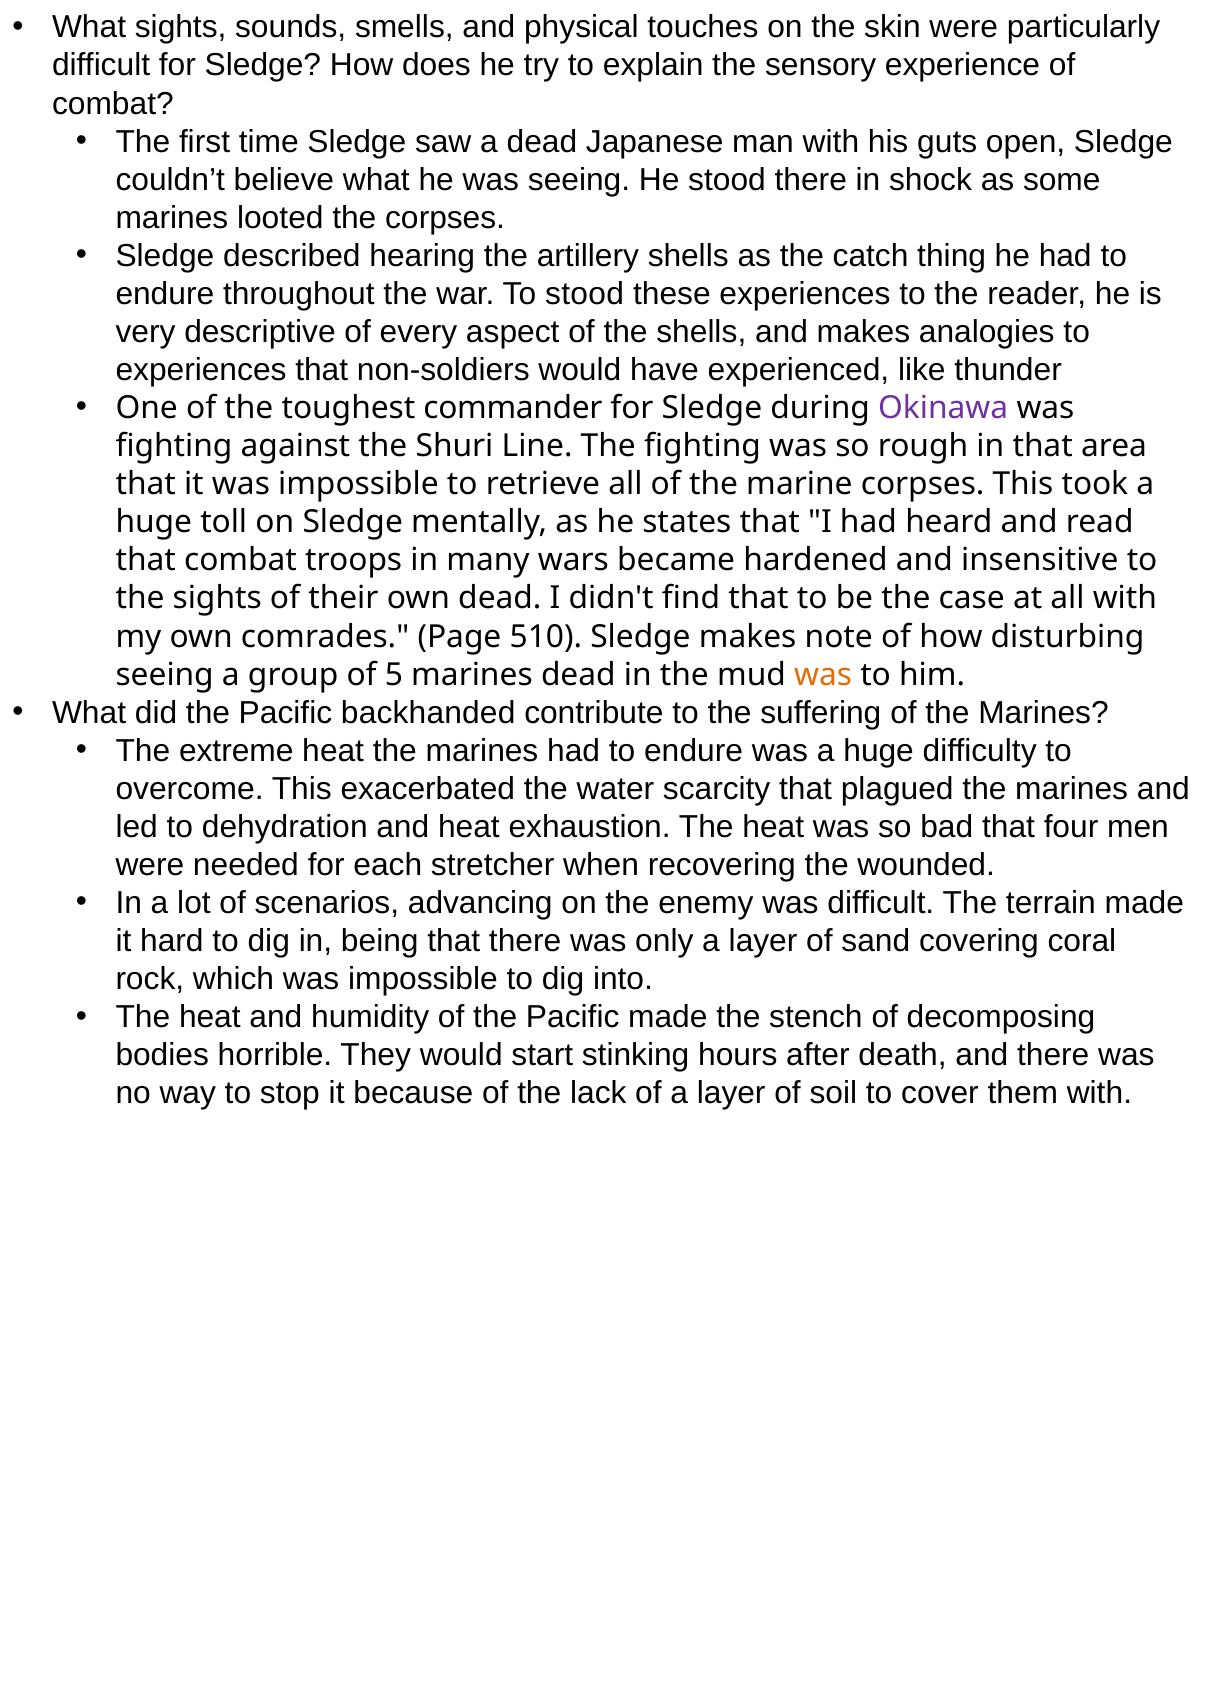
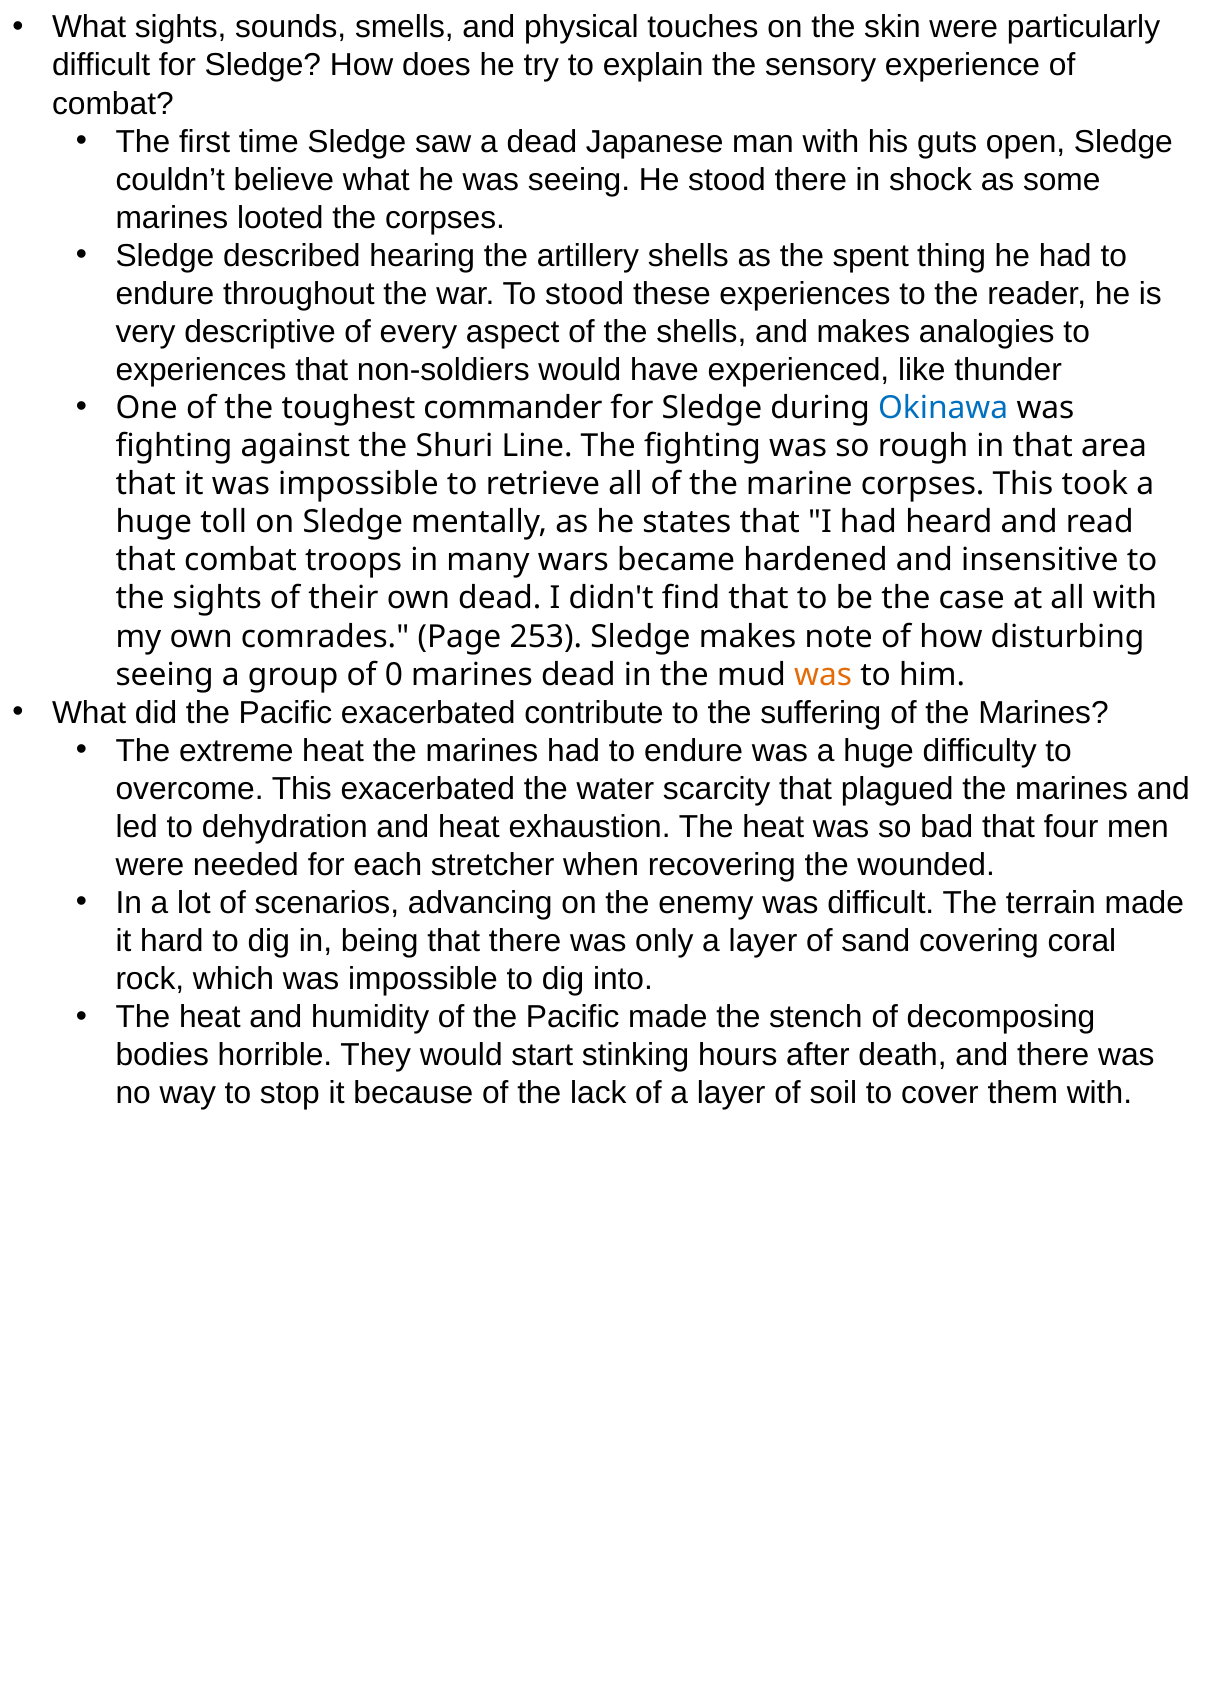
catch: catch -> spent (871, 256)
Okinawa colour: purple -> blue (943, 408)
510: 510 -> 253 (546, 637)
5: 5 -> 0 (394, 675)
Pacific backhanded: backhanded -> exacerbated (428, 713)
